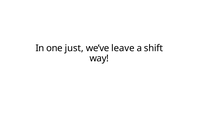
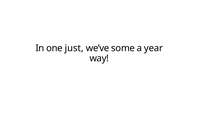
leave: leave -> some (123, 48)
shift: shift -> year (153, 48)
